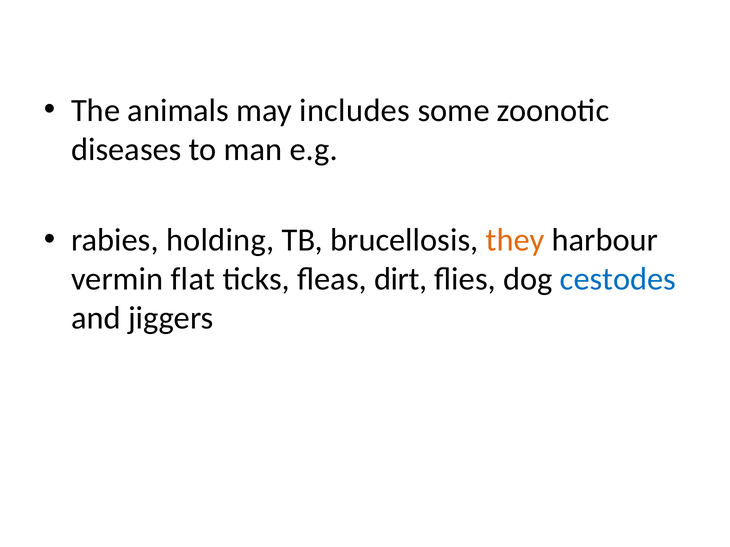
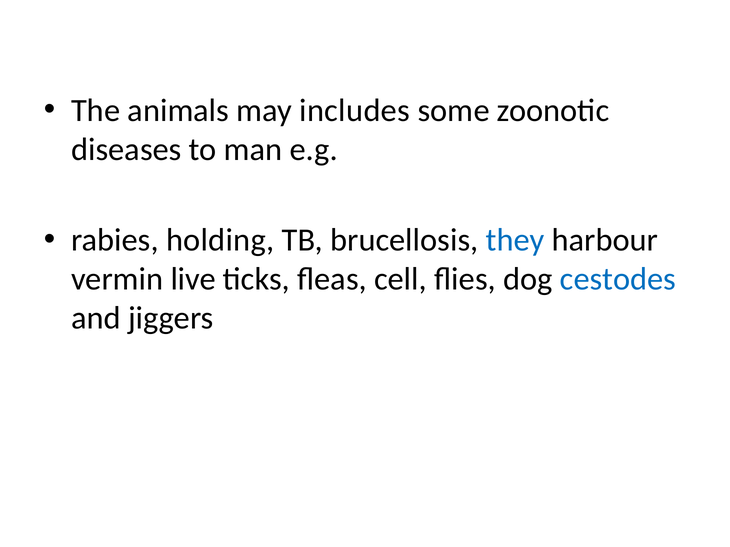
they colour: orange -> blue (515, 240)
flat: flat -> live (193, 279)
dirt: dirt -> cell (401, 279)
